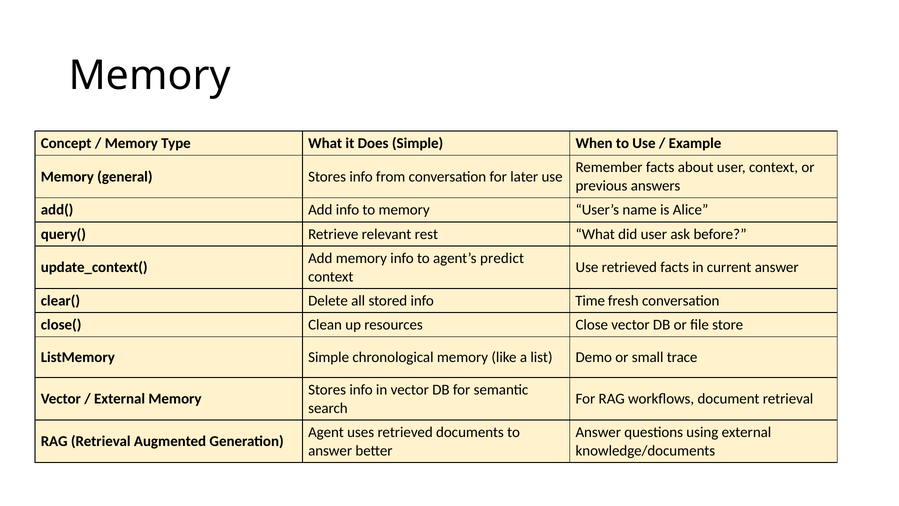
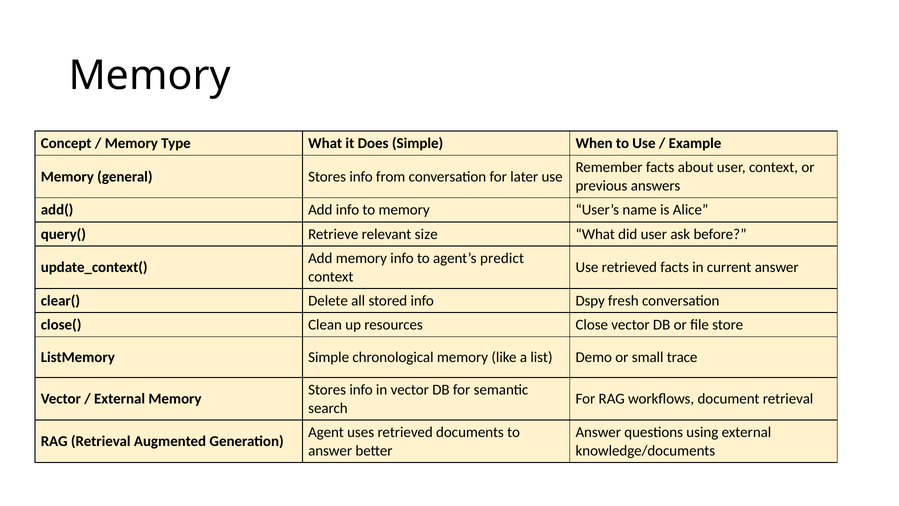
rest: rest -> size (426, 234)
Time: Time -> Dspy (590, 301)
